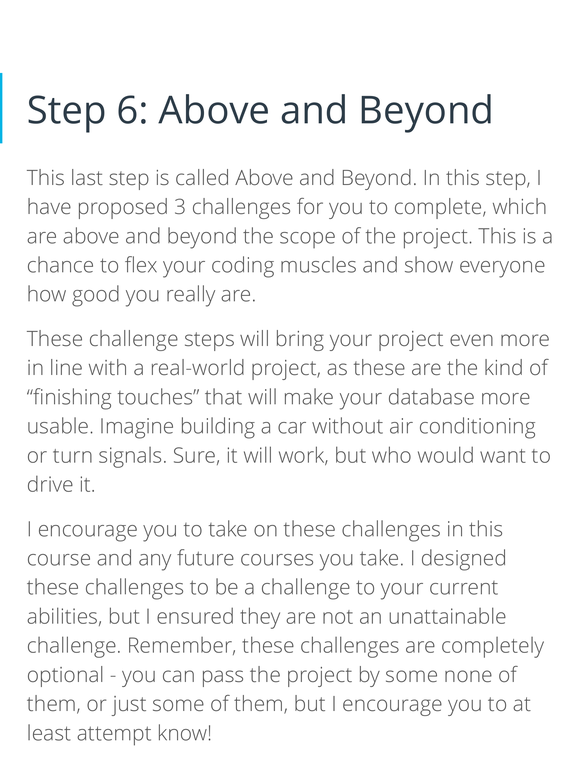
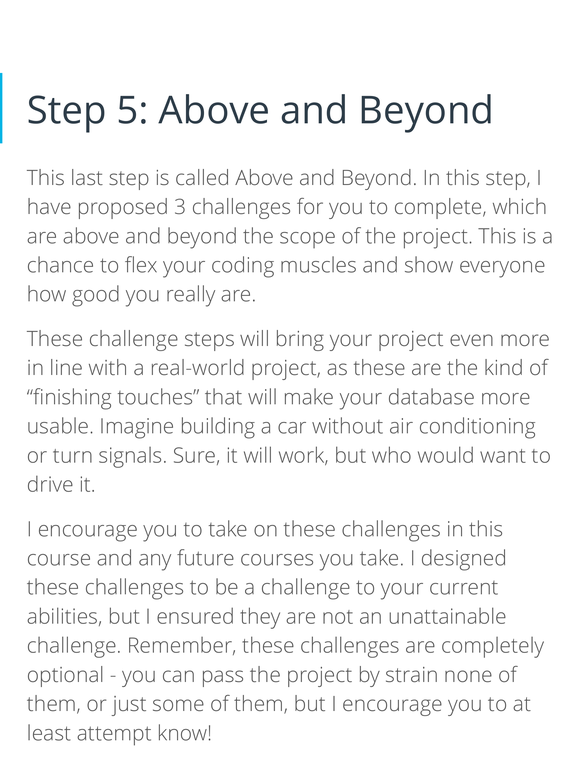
6: 6 -> 5 (133, 111)
by some: some -> strain (412, 675)
